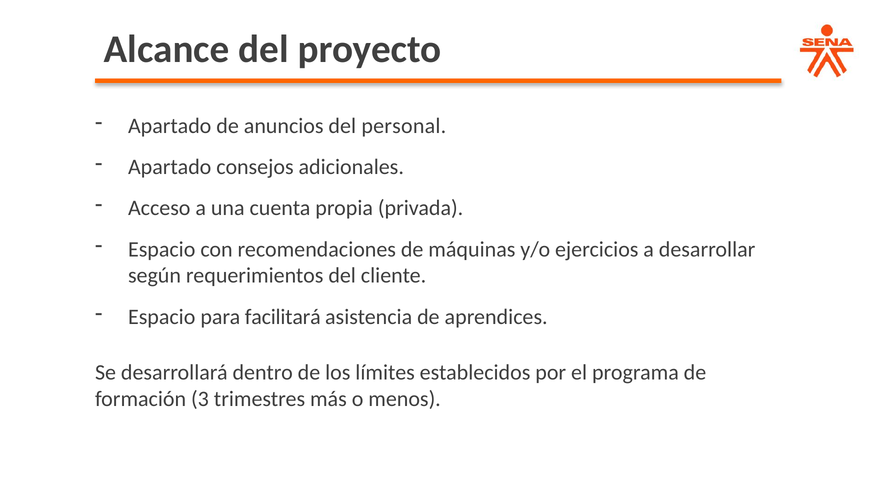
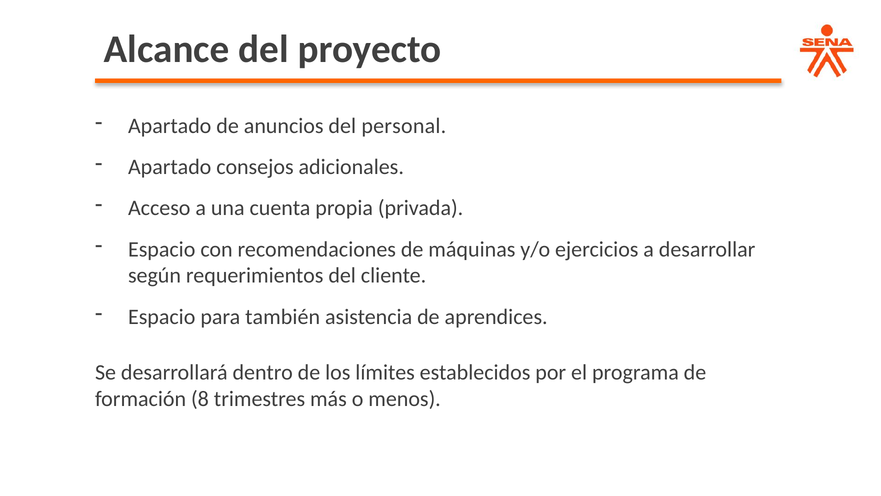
facilitará: facilitará -> también (283, 317)
3: 3 -> 8 (200, 399)
